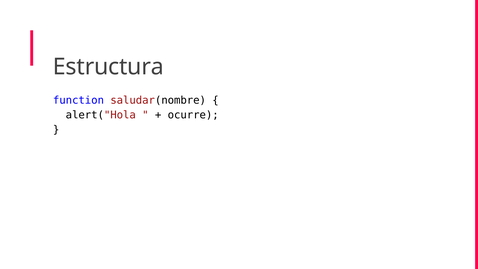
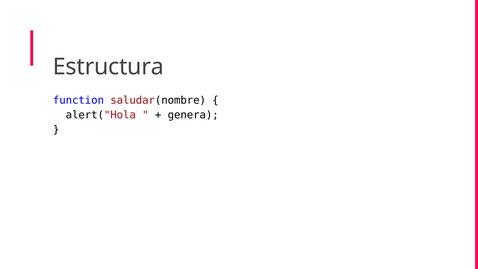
ocurre: ocurre -> genera (193, 115)
